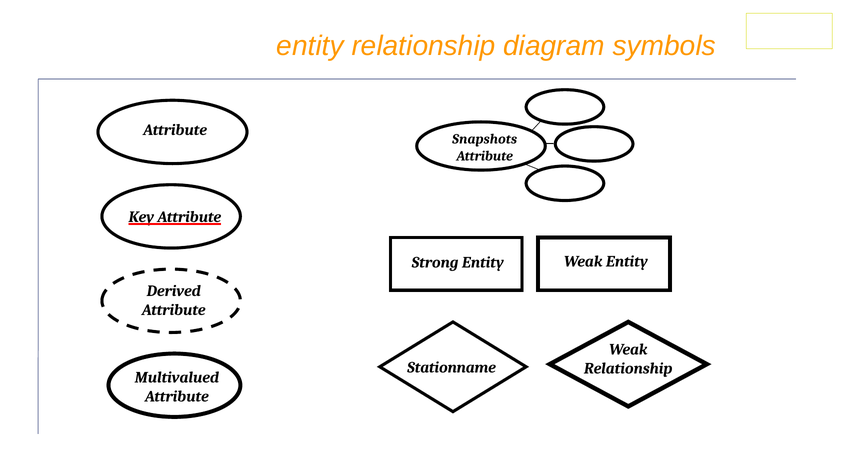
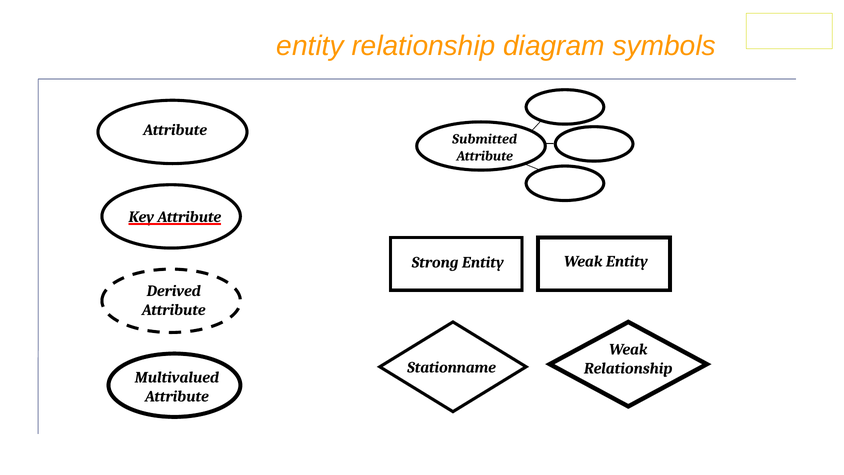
Snapshots: Snapshots -> Submitted (485, 139)
